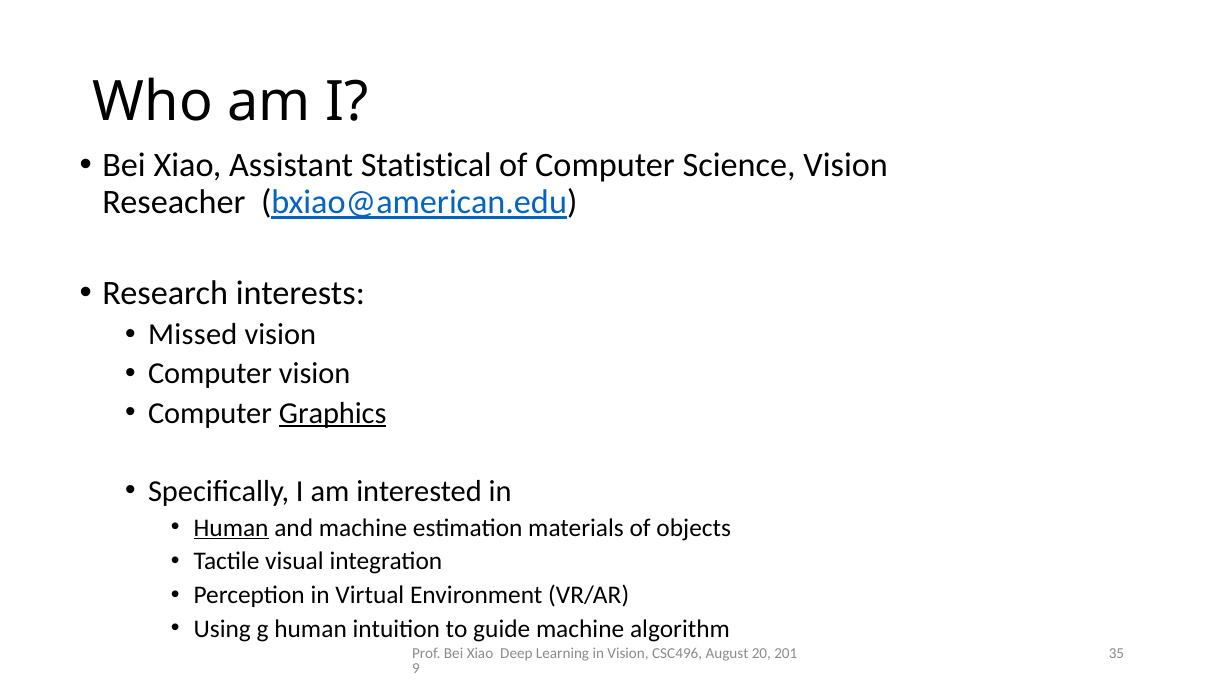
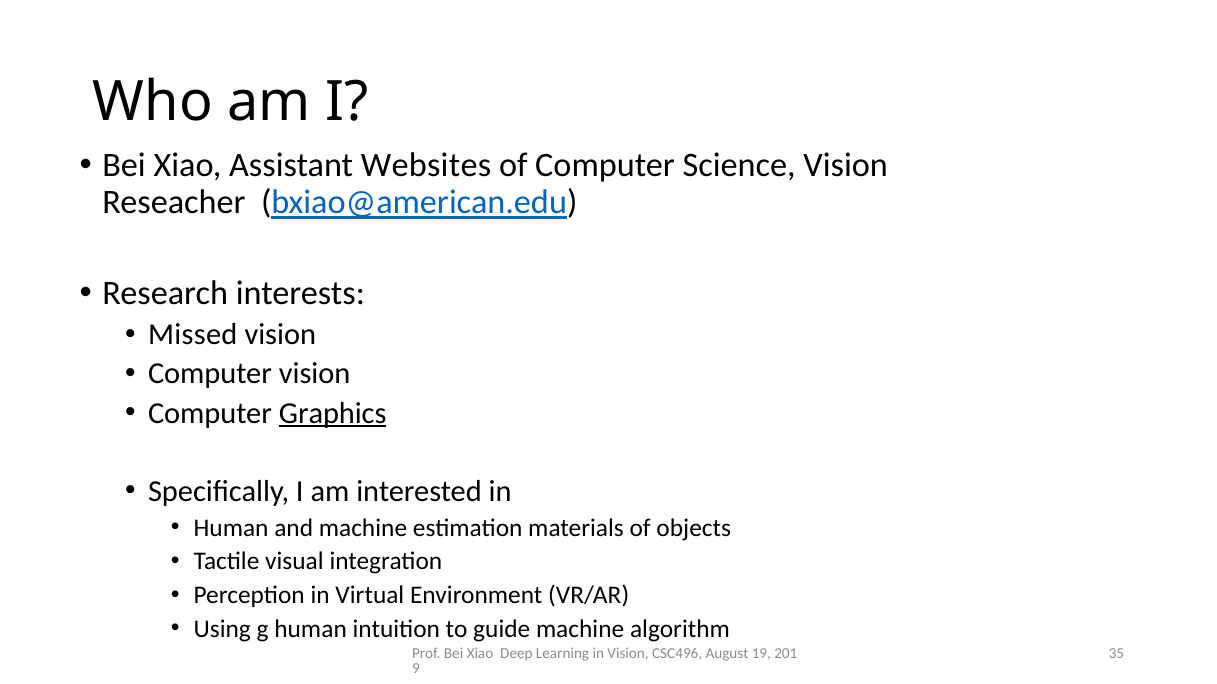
Statistical: Statistical -> Websites (426, 165)
Human underline: present -> none (231, 528)
20: 20 -> 19 (761, 654)
